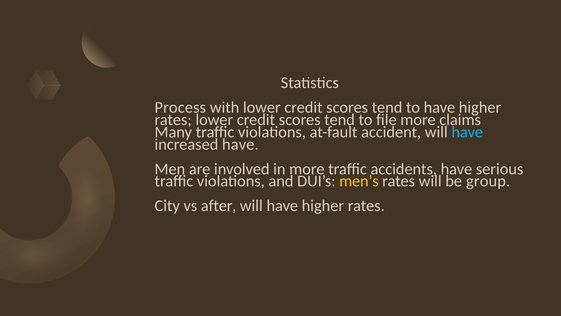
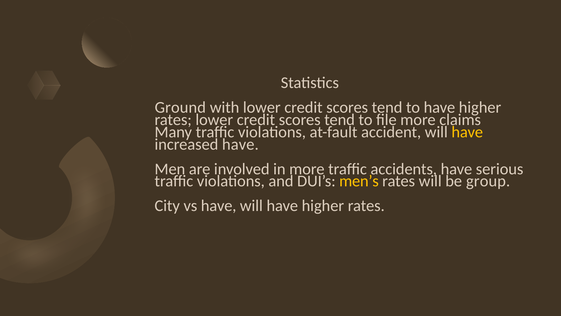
Process: Process -> Ground (180, 107)
have colour: light blue -> yellow (467, 132)
vs after: after -> have (219, 206)
